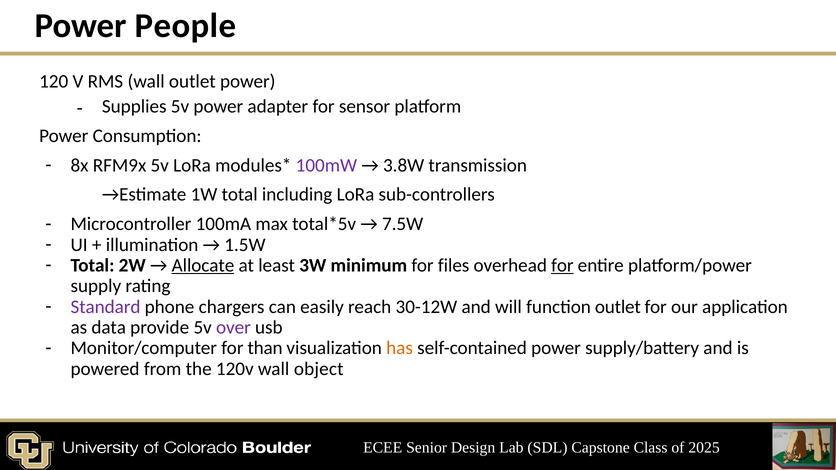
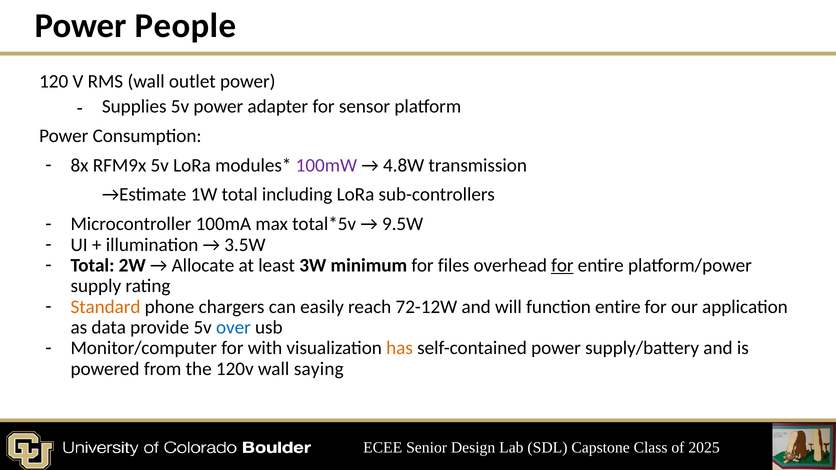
3.8W: 3.8W -> 4.8W (404, 165)
7.5W: 7.5W -> 9.5W (403, 224)
1.5W: 1.5W -> 3.5W (245, 245)
Allocate underline: present -> none (203, 266)
Standard colour: purple -> orange (106, 307)
30-12W: 30-12W -> 72-12W (426, 307)
function outlet: outlet -> entire (618, 307)
over colour: purple -> blue (233, 328)
than: than -> with (265, 348)
object: object -> saying (319, 369)
